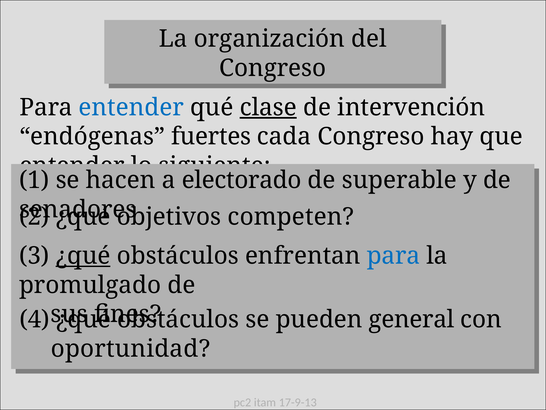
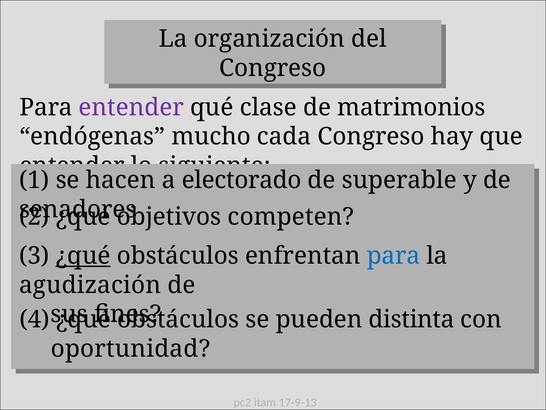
entender colour: blue -> purple (131, 107)
clase underline: present -> none (268, 107)
intervención: intervención -> matrimonios (411, 107)
fuertes: fuertes -> mucho (211, 136)
promulgado: promulgado -> agudización (90, 285)
general: general -> distinta (412, 319)
